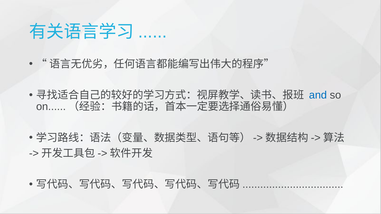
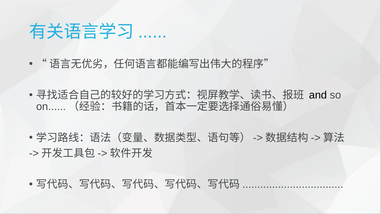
and colour: blue -> black (318, 95)
